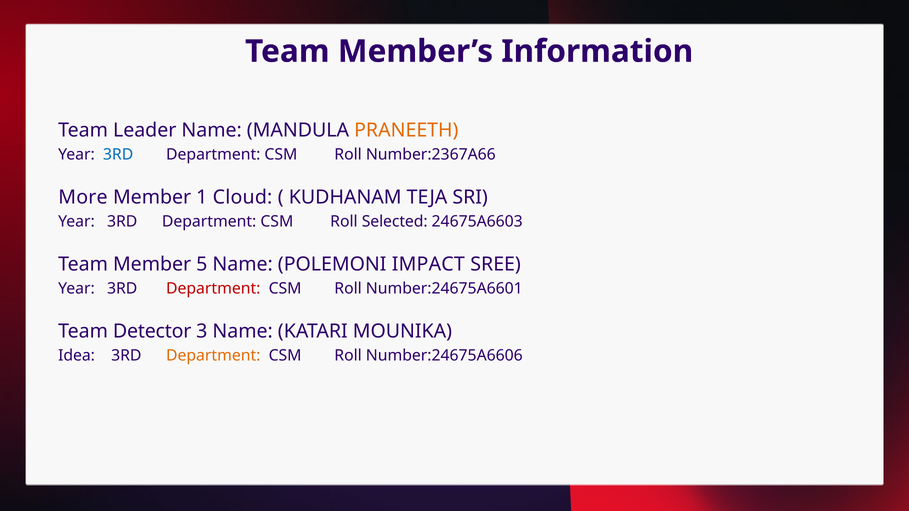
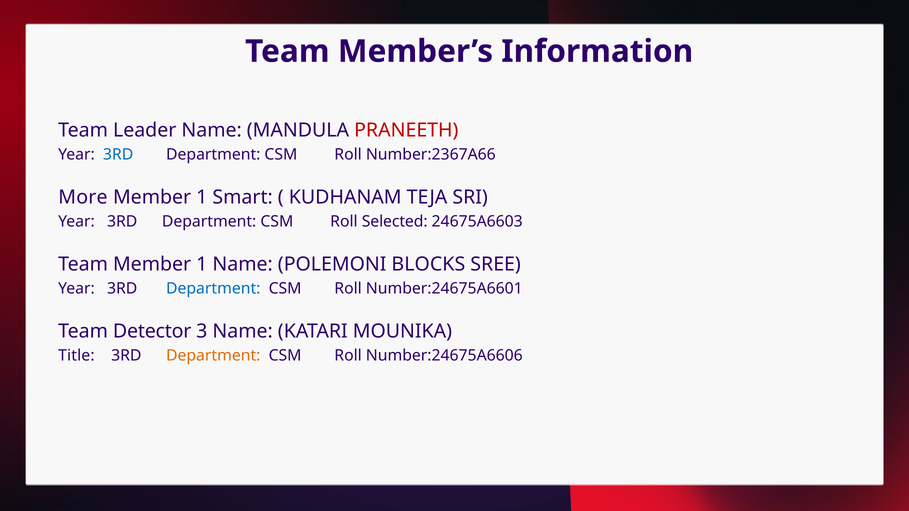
PRANEETH colour: orange -> red (406, 130)
Cloud: Cloud -> Smart (243, 198)
Team Member 5: 5 -> 1 (202, 265)
IMPACT: IMPACT -> BLOCKS (428, 265)
Department colour: red -> blue (213, 289)
Idea: Idea -> Title (76, 356)
